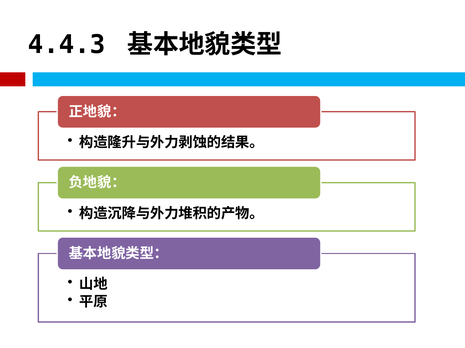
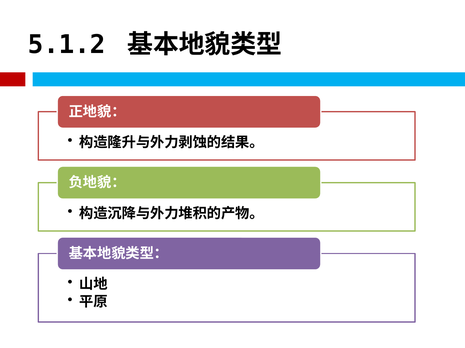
4.4.3: 4.4.3 -> 5.1.2 (67, 45)
